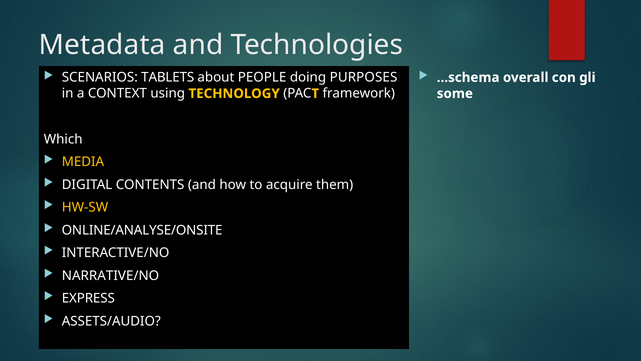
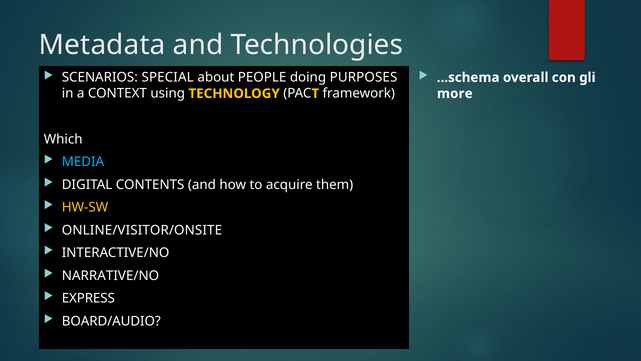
TABLETS: TABLETS -> SPECIAL (168, 77)
some: some -> more (455, 93)
MEDIA colour: yellow -> light blue (83, 162)
ONLINE/ANALYSE/ONSITE: ONLINE/ANALYSE/ONSITE -> ONLINE/VISITOR/ONSITE (142, 230)
ASSETS/AUDIO: ASSETS/AUDIO -> BOARD/AUDIO (111, 321)
